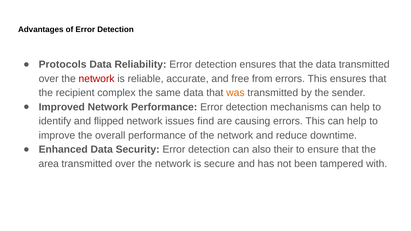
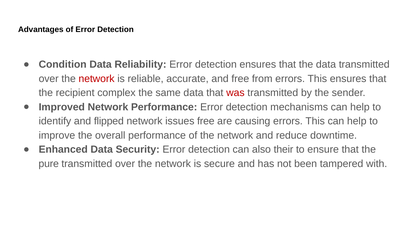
Protocols: Protocols -> Condition (63, 65)
was colour: orange -> red (235, 93)
issues find: find -> free (206, 121)
area: area -> pure (49, 164)
